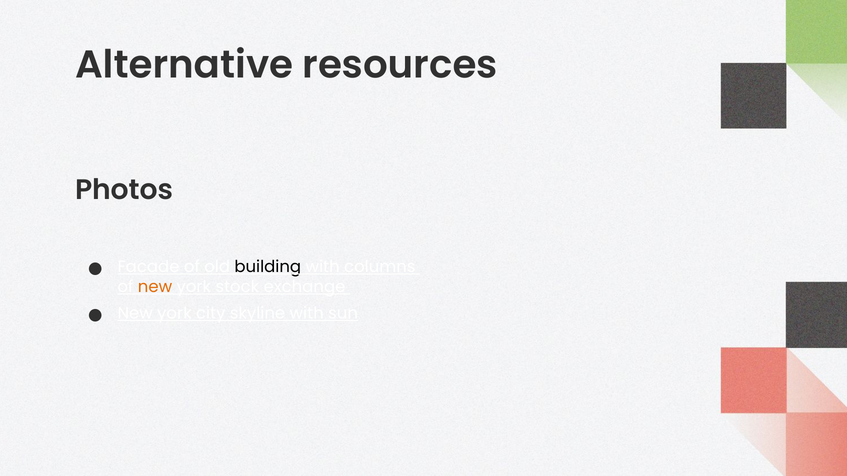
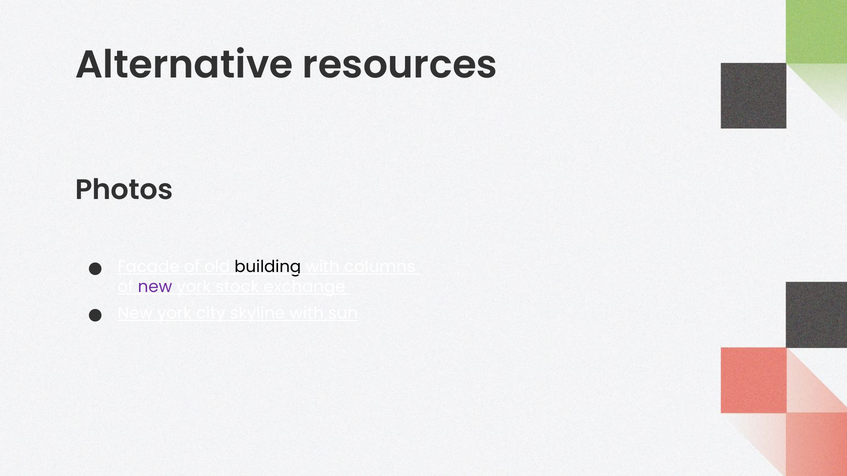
new colour: orange -> purple (155, 287)
